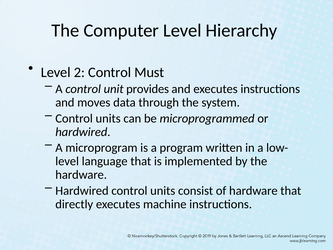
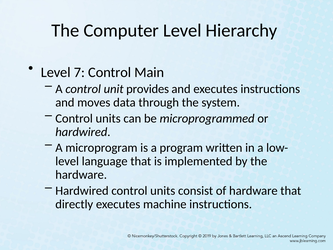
2: 2 -> 7 (79, 72)
Must: Must -> Main (149, 72)
